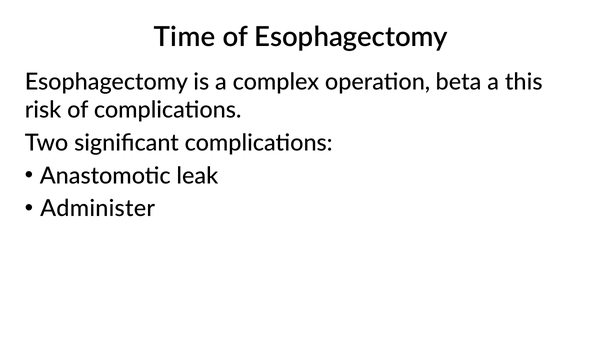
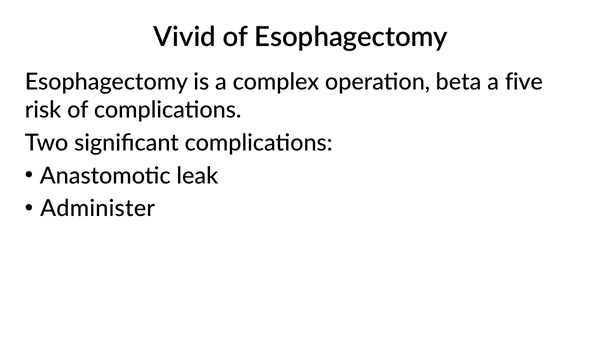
Time: Time -> Vivid (185, 37)
this: this -> five (524, 82)
